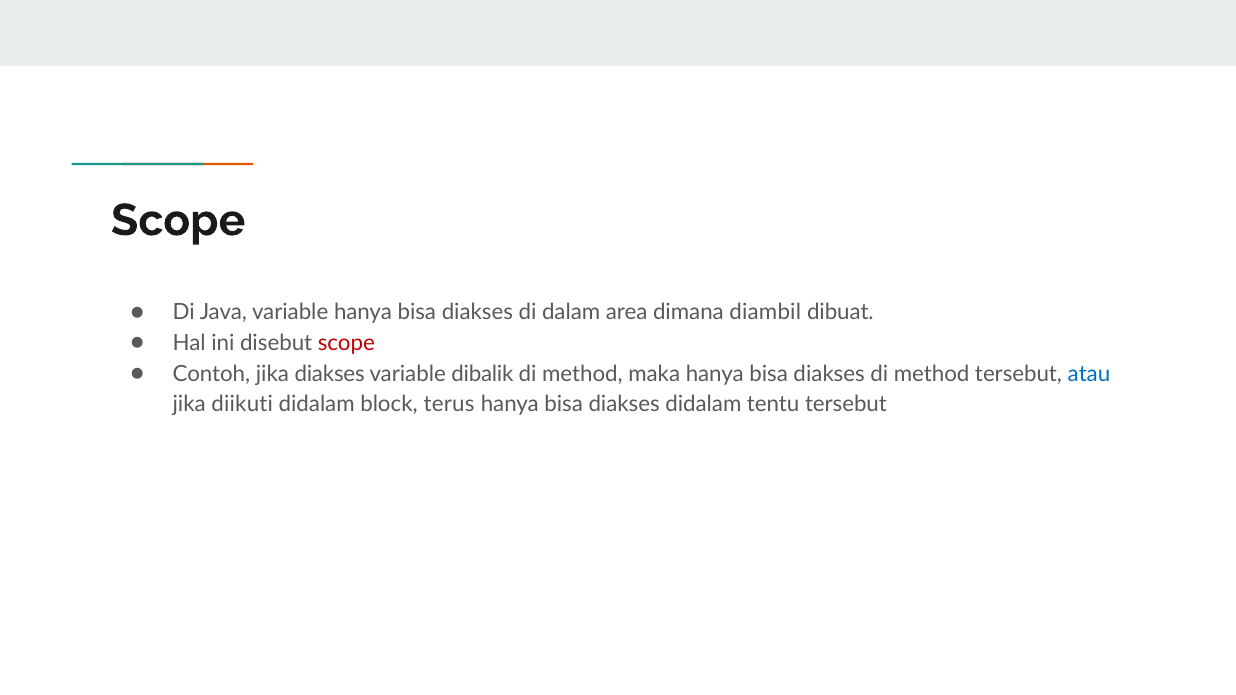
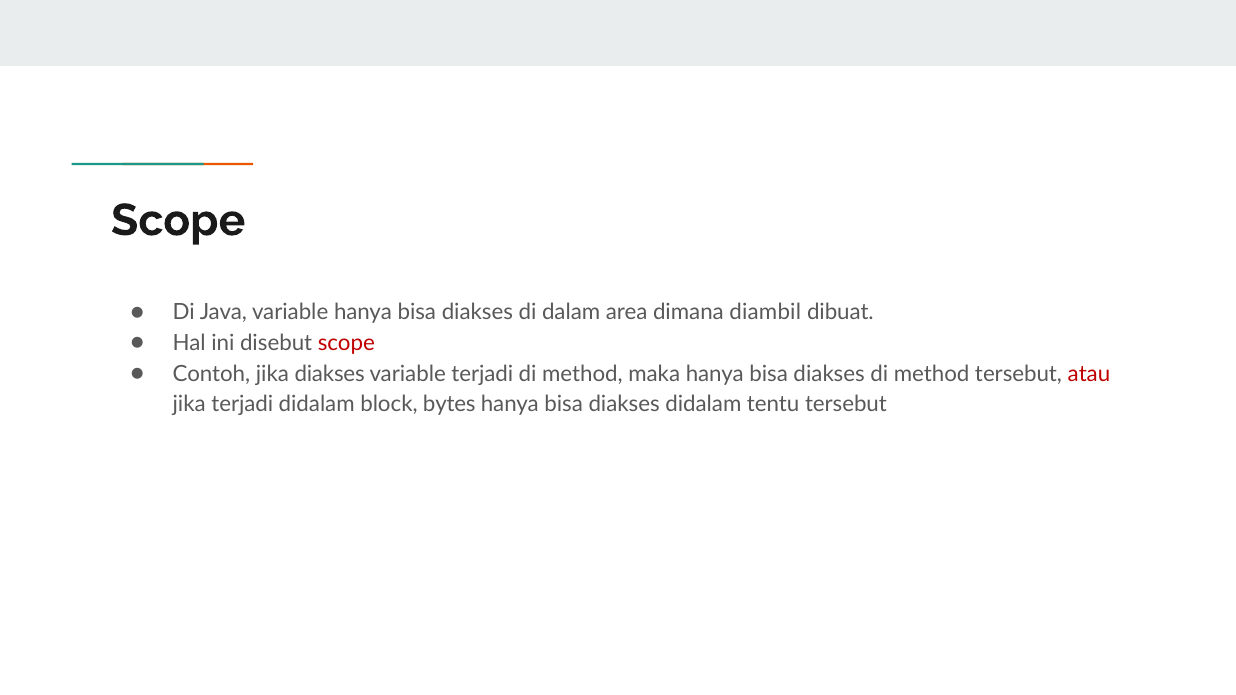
variable dibalik: dibalik -> terjadi (482, 374)
atau colour: blue -> red (1089, 374)
jika diikuti: diikuti -> terjadi (242, 405)
terus: terus -> bytes (449, 405)
